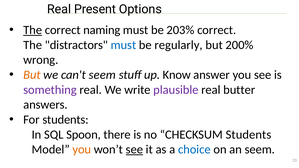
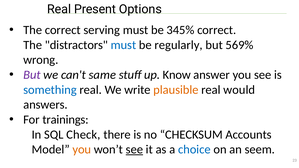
The underline: present -> none (33, 30)
naming: naming -> serving (102, 30)
203%: 203% -> 345% (180, 30)
200%: 200% -> 569% (239, 45)
But colour: orange -> purple (32, 75)
can't seem: seem -> same (102, 75)
something colour: purple -> blue (50, 90)
plausible colour: purple -> orange (176, 90)
butter: butter -> would (239, 90)
For students: students -> trainings (66, 120)
Spoon: Spoon -> Check (83, 135)
CHECKSUM Students: Students -> Accounts (249, 135)
